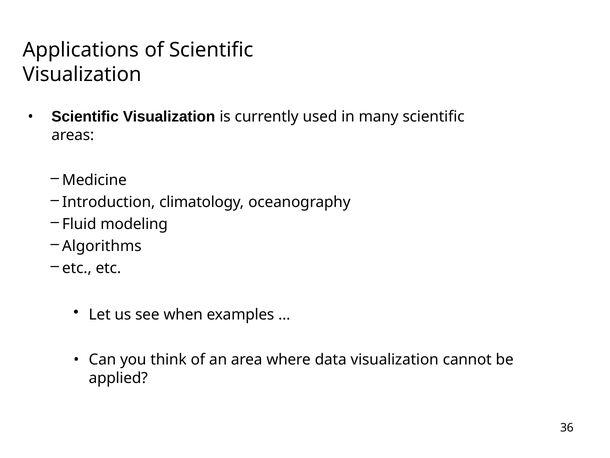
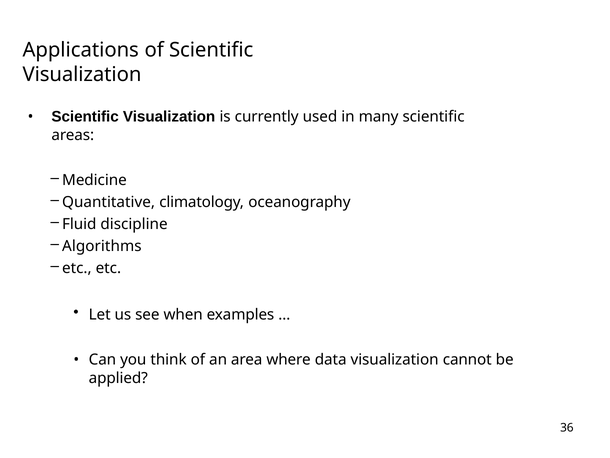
Introduction: Introduction -> Quantitative (109, 202)
modeling: modeling -> discipline (134, 224)
